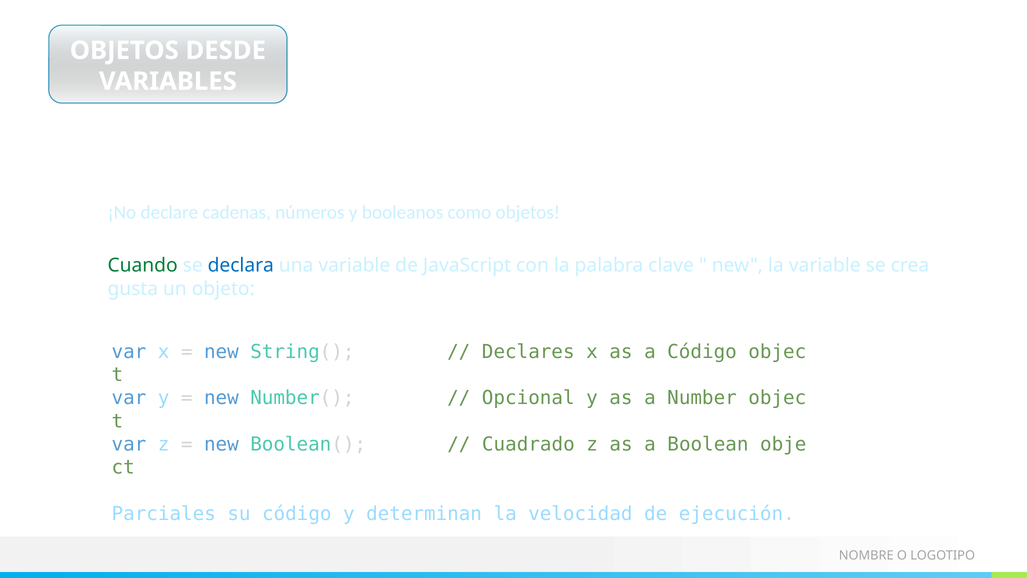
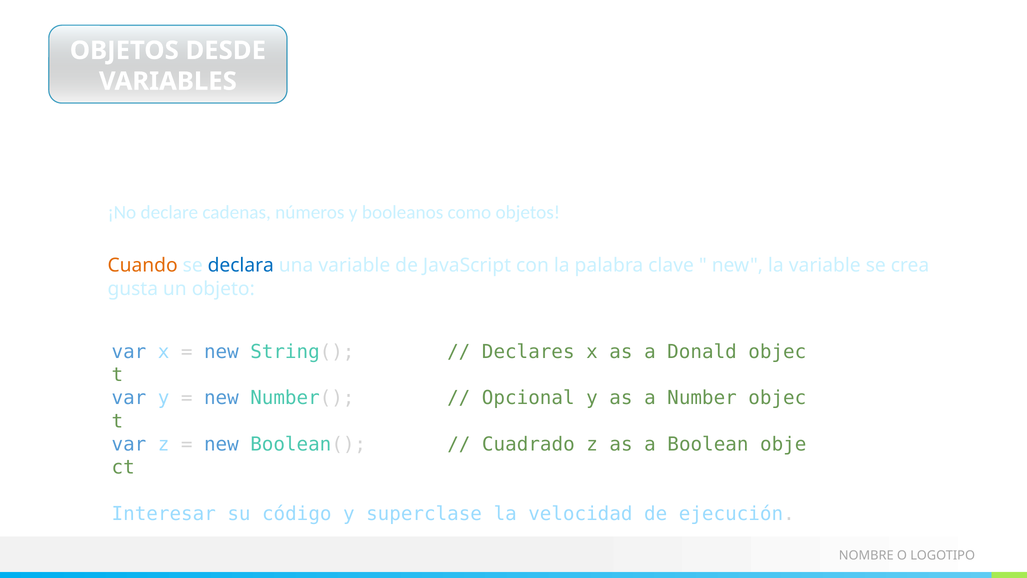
Cuando colour: green -> orange (143, 265)
a Código: Código -> Donald (702, 352)
Parciales: Parciales -> Interesar (164, 513)
determinan: determinan -> superclase (424, 513)
